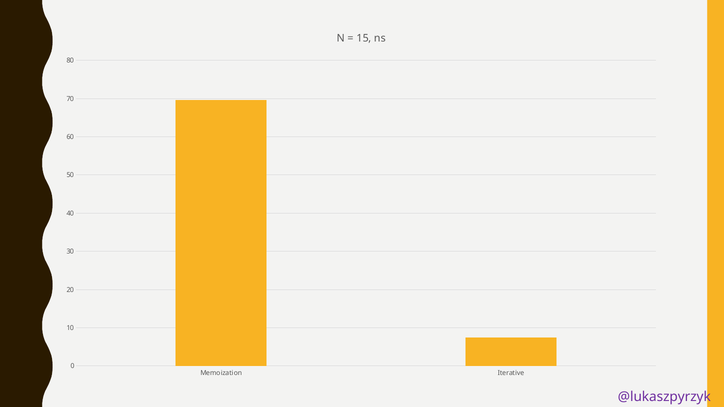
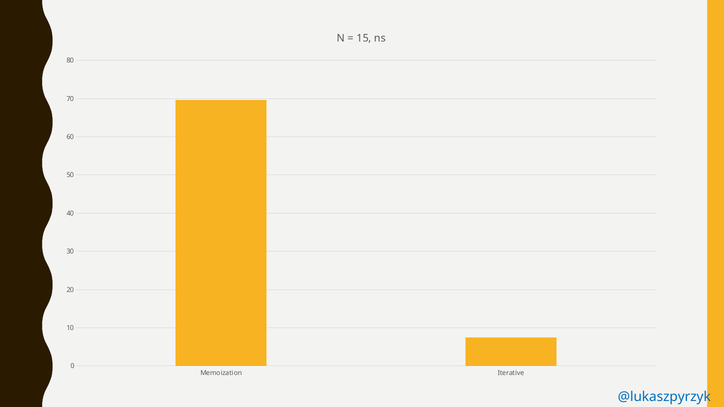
@lukaszpyrzyk colour: purple -> blue (664, 397)
